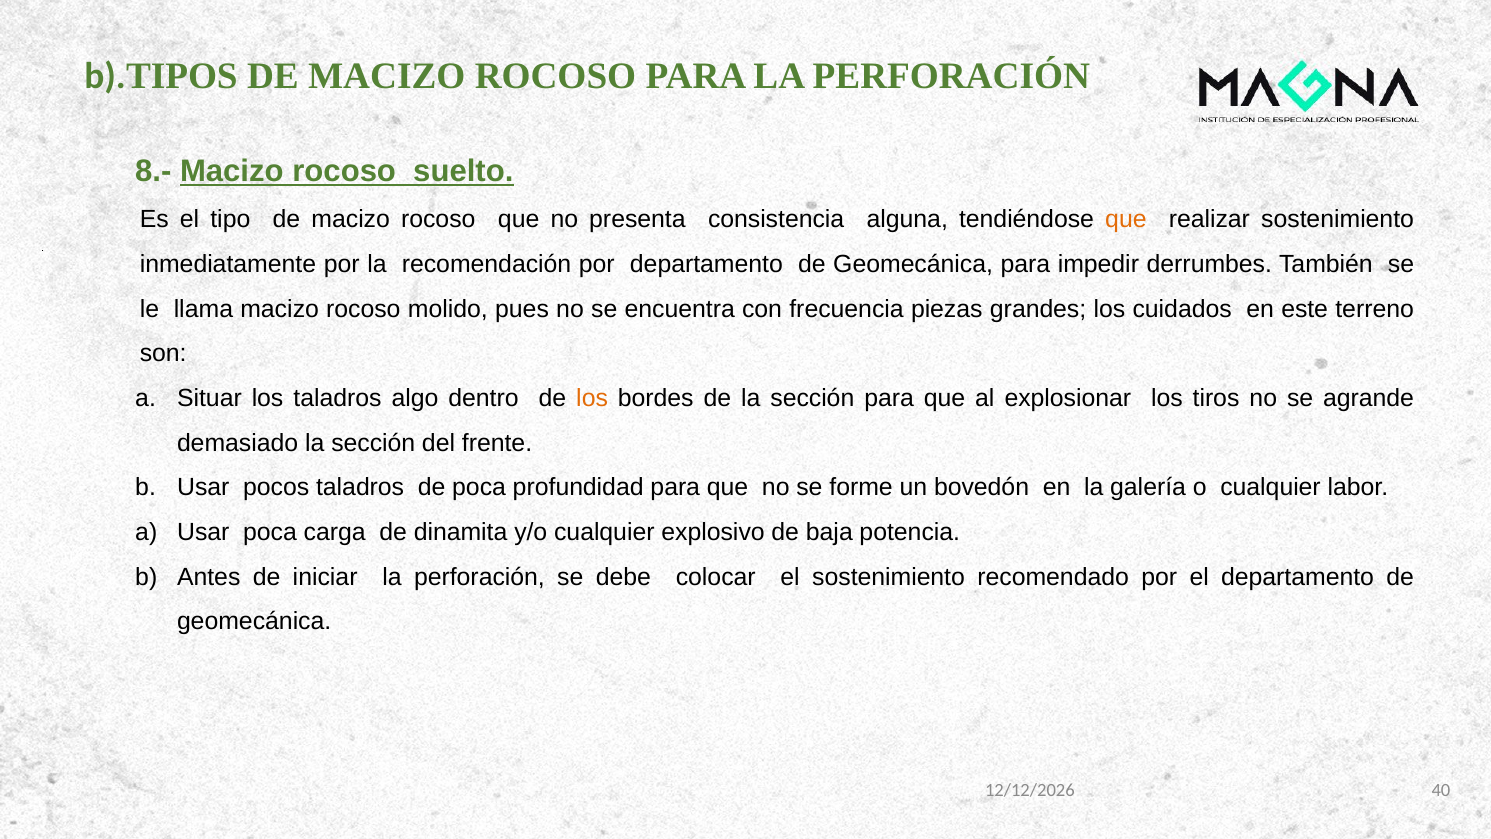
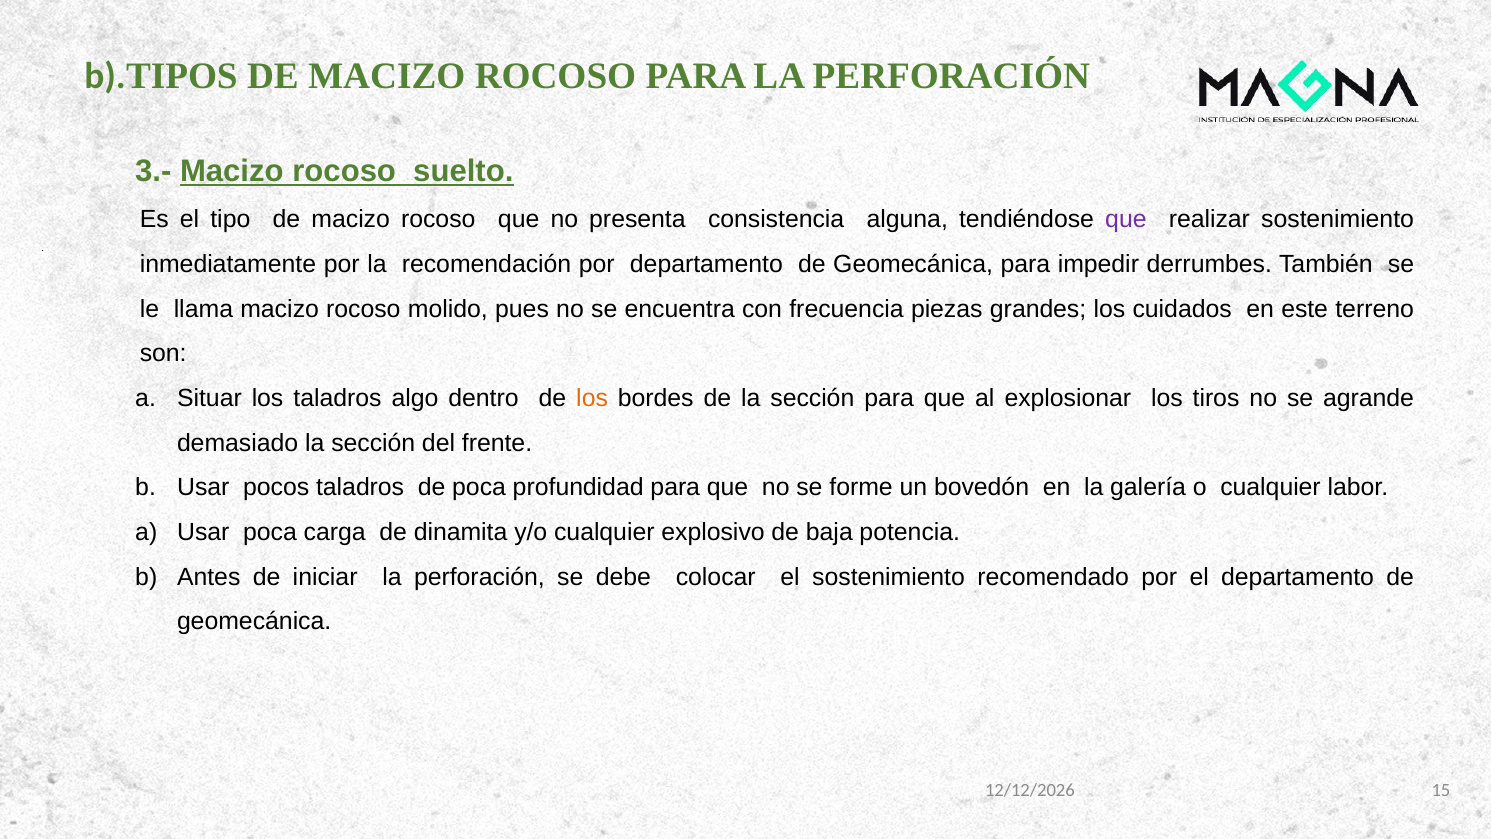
8.-: 8.- -> 3.- (153, 171)
que colour: orange -> purple (1126, 219)
40: 40 -> 15 (1441, 790)
